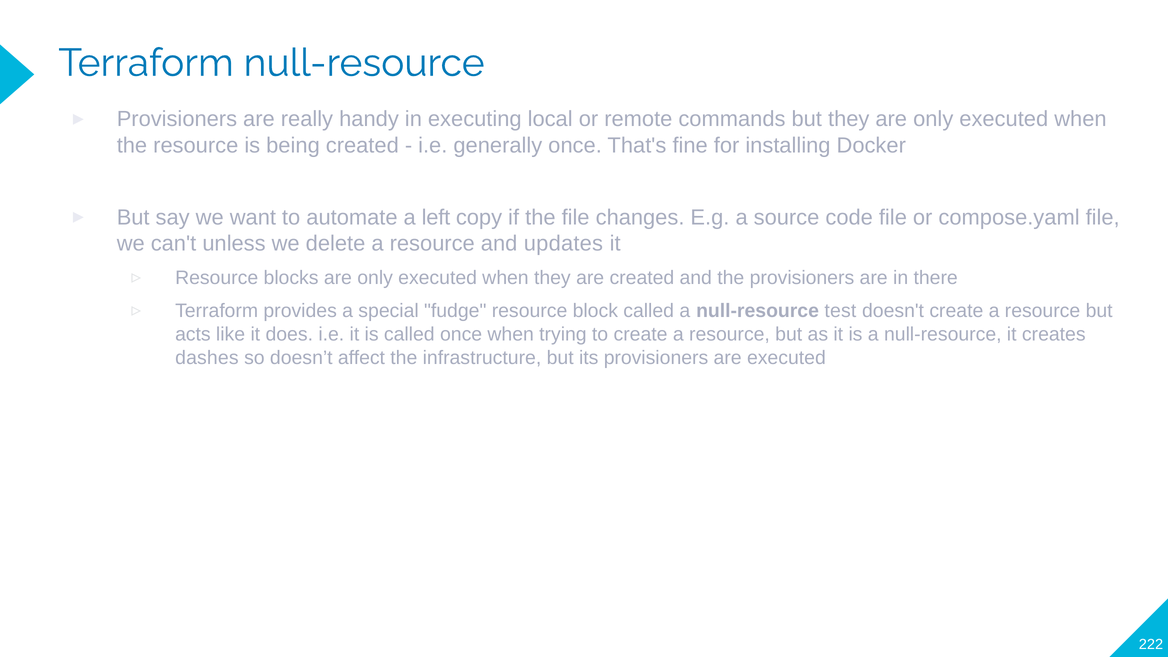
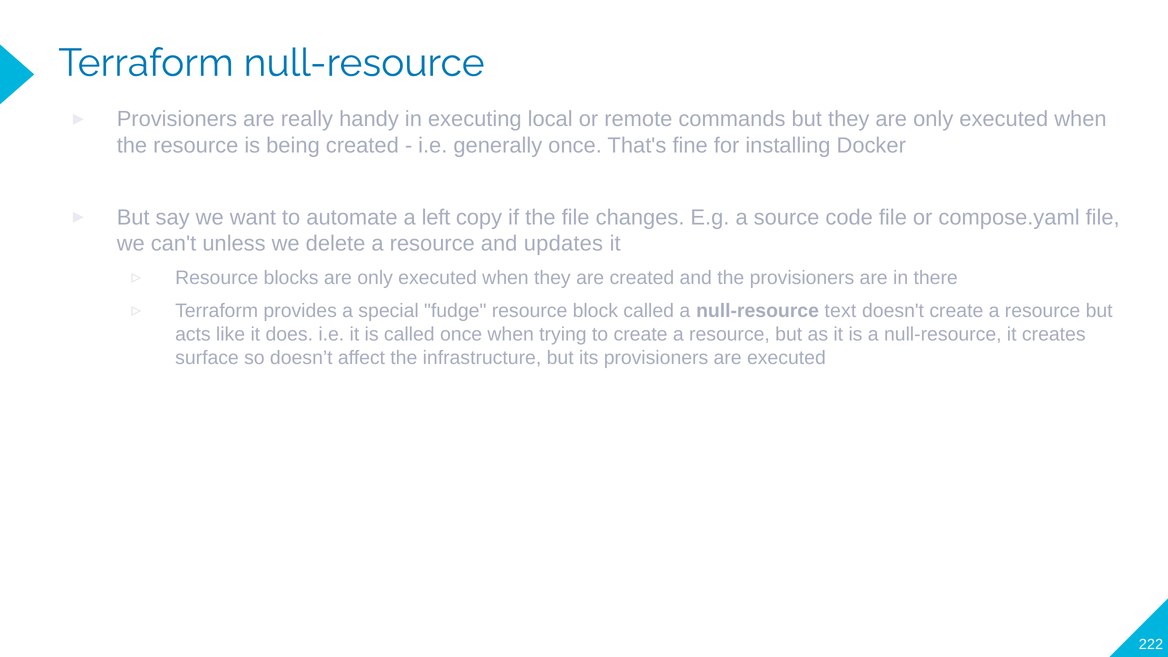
test: test -> text (840, 311)
dashes: dashes -> surface (207, 358)
